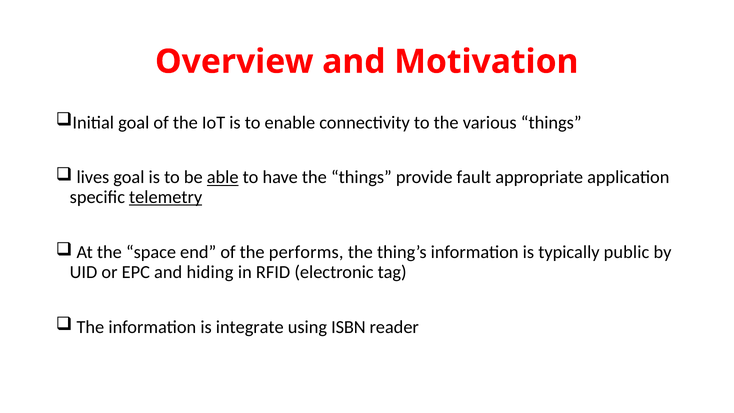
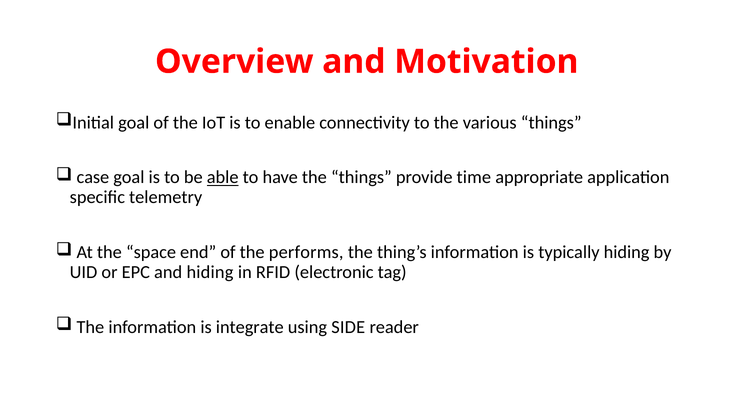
lives: lives -> case (93, 177)
fault: fault -> time (474, 177)
telemetry underline: present -> none (166, 197)
typically public: public -> hiding (627, 252)
ISBN: ISBN -> SIDE (348, 327)
